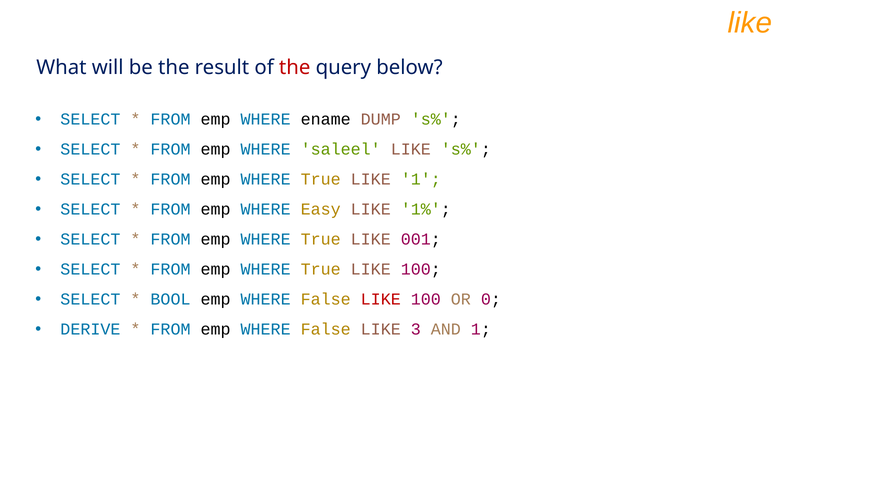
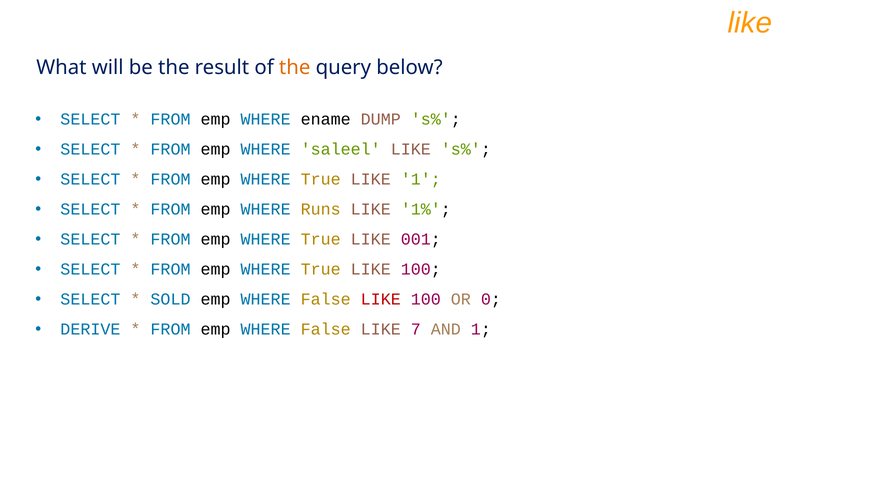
the colour: red -> orange (295, 68)
Easy: Easy -> Runs (321, 210)
BOOL: BOOL -> SOLD (171, 300)
3: 3 -> 7 (416, 330)
